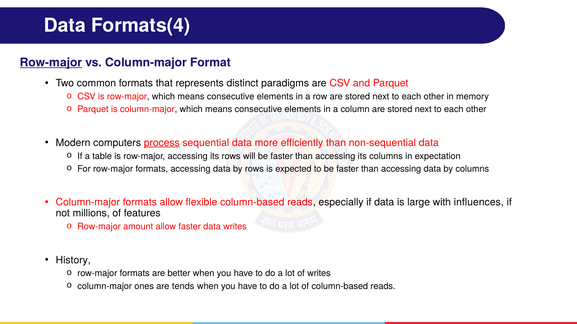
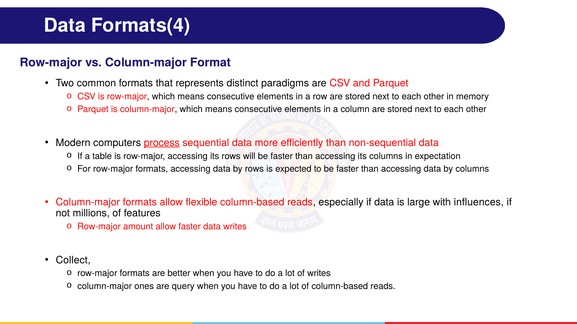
Row-major underline: present -> none (51, 63)
History: History -> Collect (73, 260)
tends: tends -> query (183, 287)
